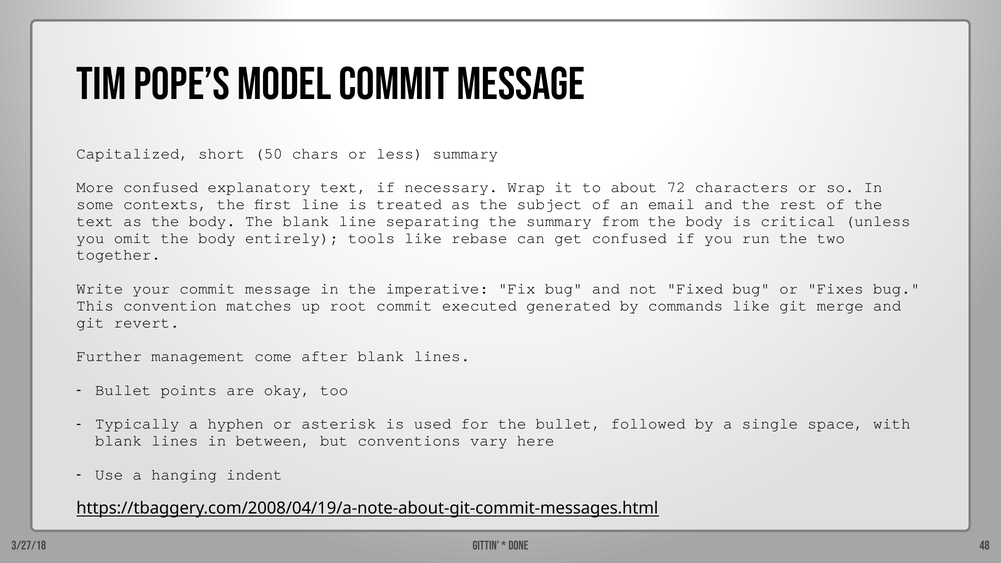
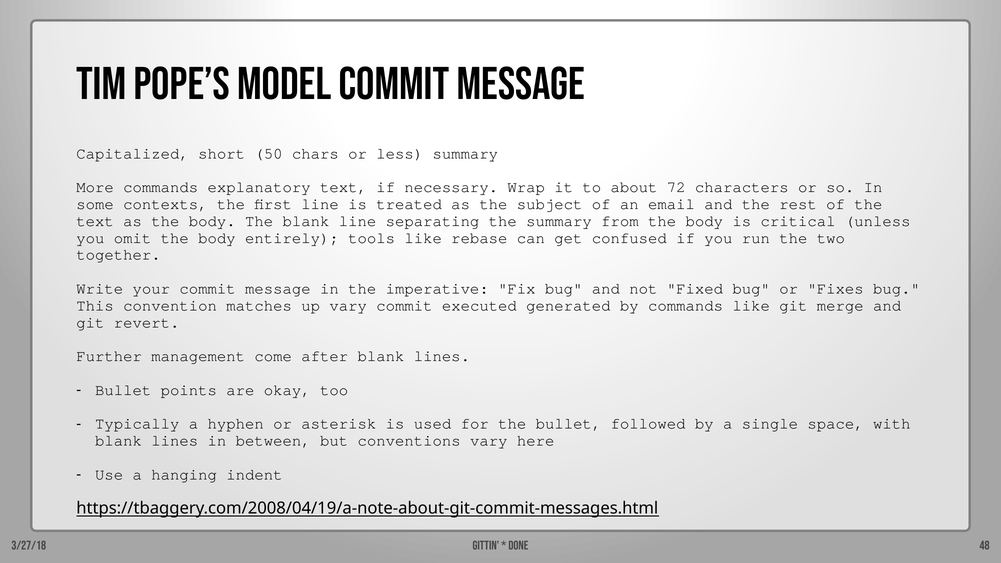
More confused: confused -> commands (161, 187)
up root: root -> vary (348, 306)
